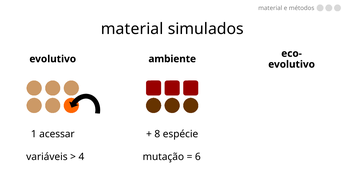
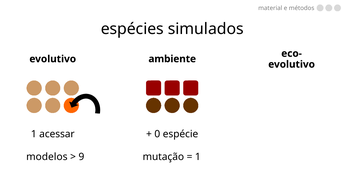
material: material -> espécies (132, 29)
8: 8 -> 0 (157, 134)
variáveis: variáveis -> modelos (47, 157)
4: 4 -> 9 (81, 157)
6: 6 -> 1 (198, 157)
